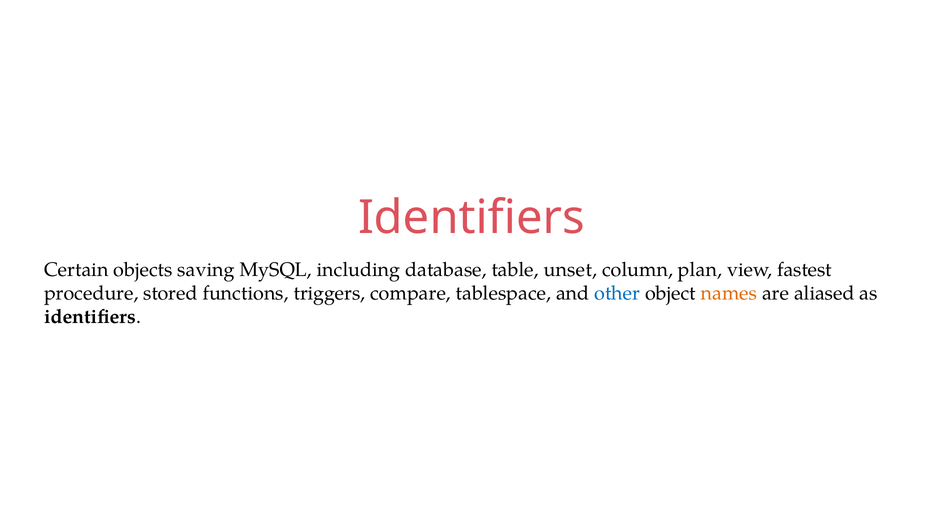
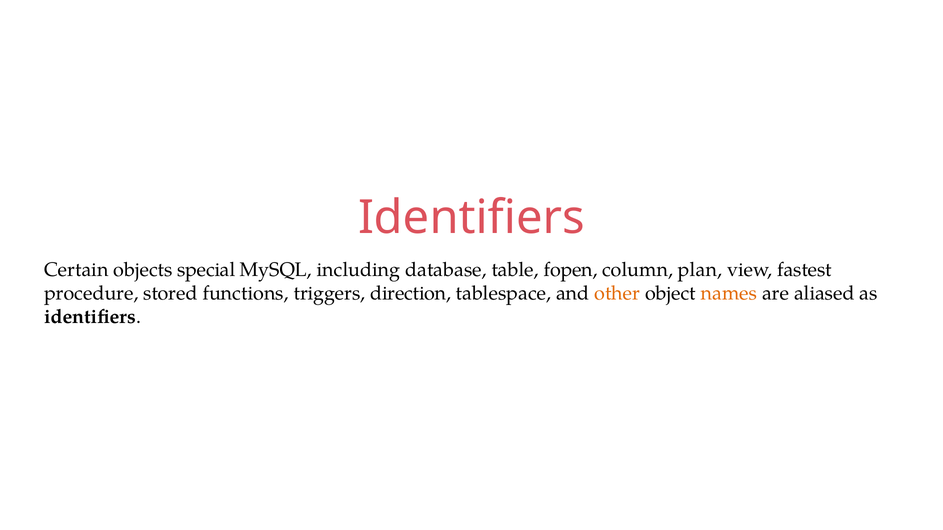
saving: saving -> special (206, 270)
unset: unset -> fopen (571, 270)
compare: compare -> direction (411, 294)
other colour: blue -> orange (617, 294)
